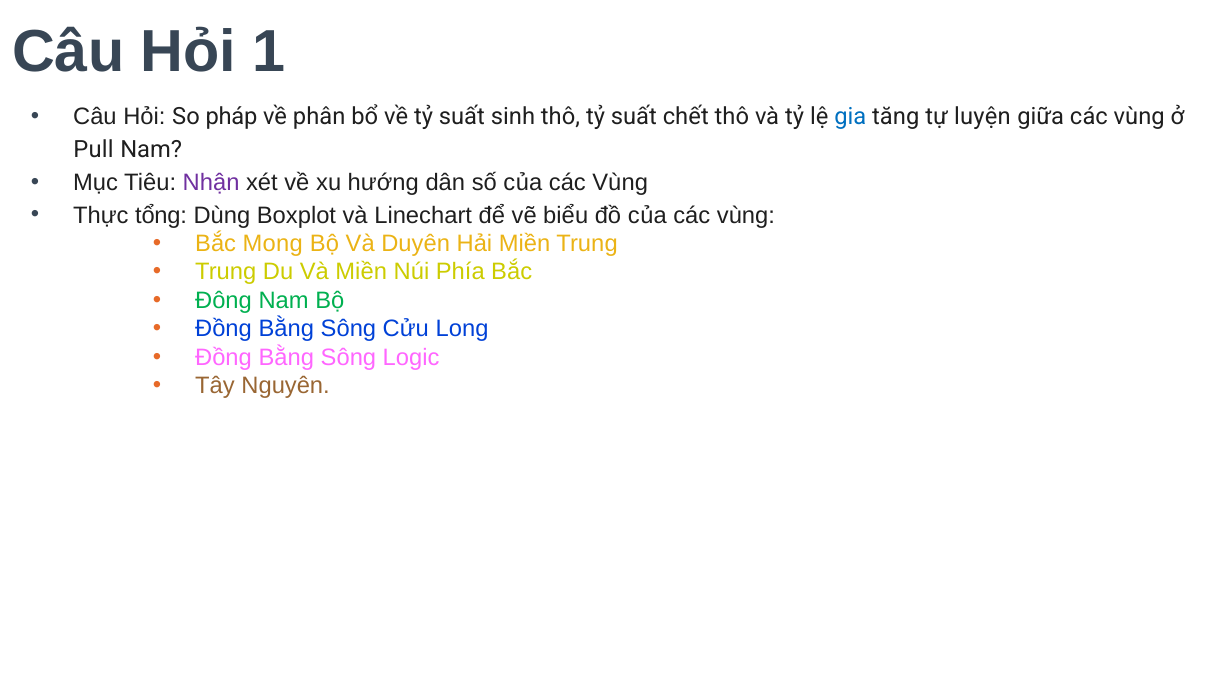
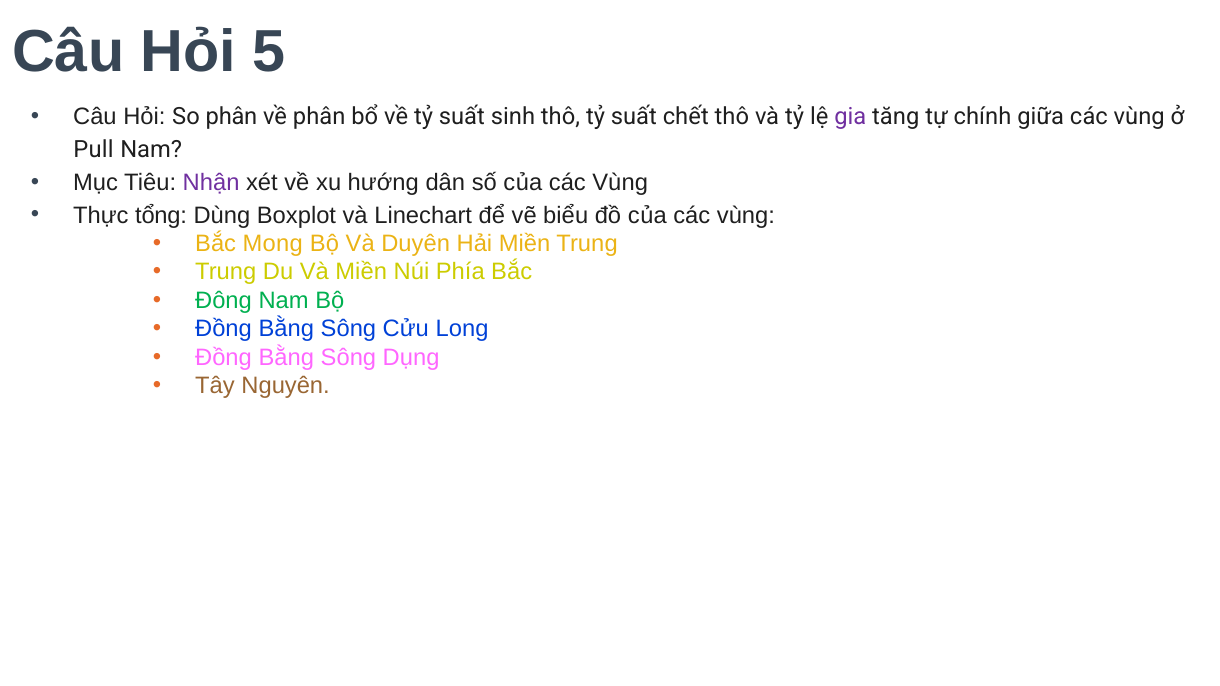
1: 1 -> 5 (269, 52)
So pháp: pháp -> phân (231, 117)
gia colour: blue -> purple (850, 117)
luyện: luyện -> chính (983, 117)
Logic: Logic -> Dụng (411, 358)
